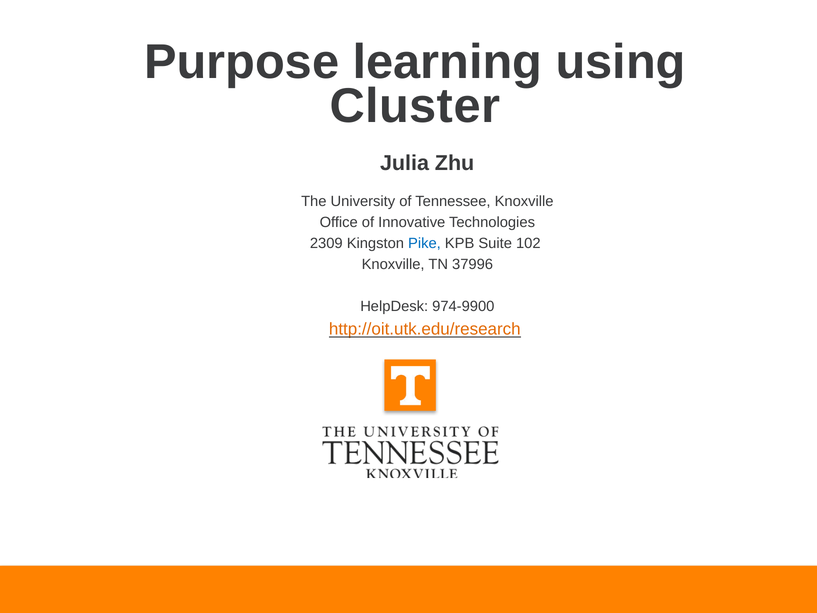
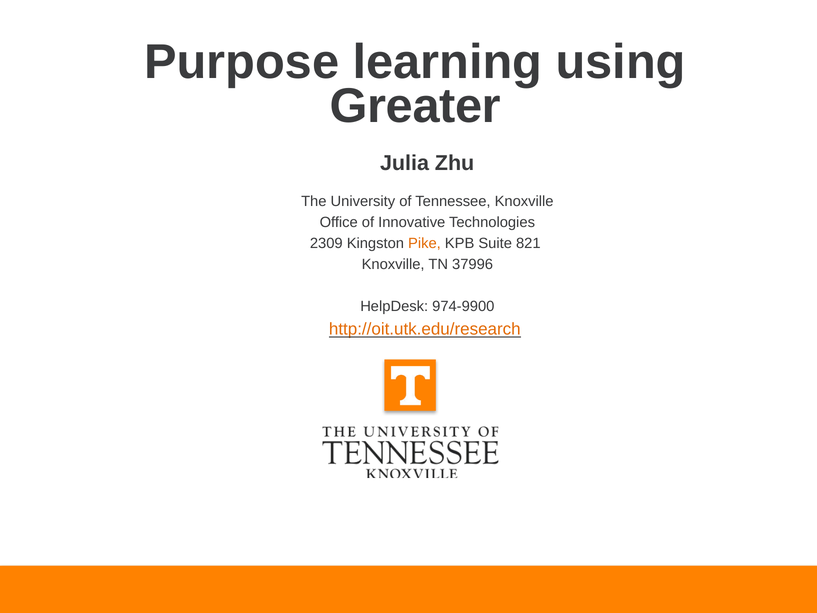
Cluster: Cluster -> Greater (415, 106)
Pike colour: blue -> orange (424, 243)
102: 102 -> 821 (528, 243)
